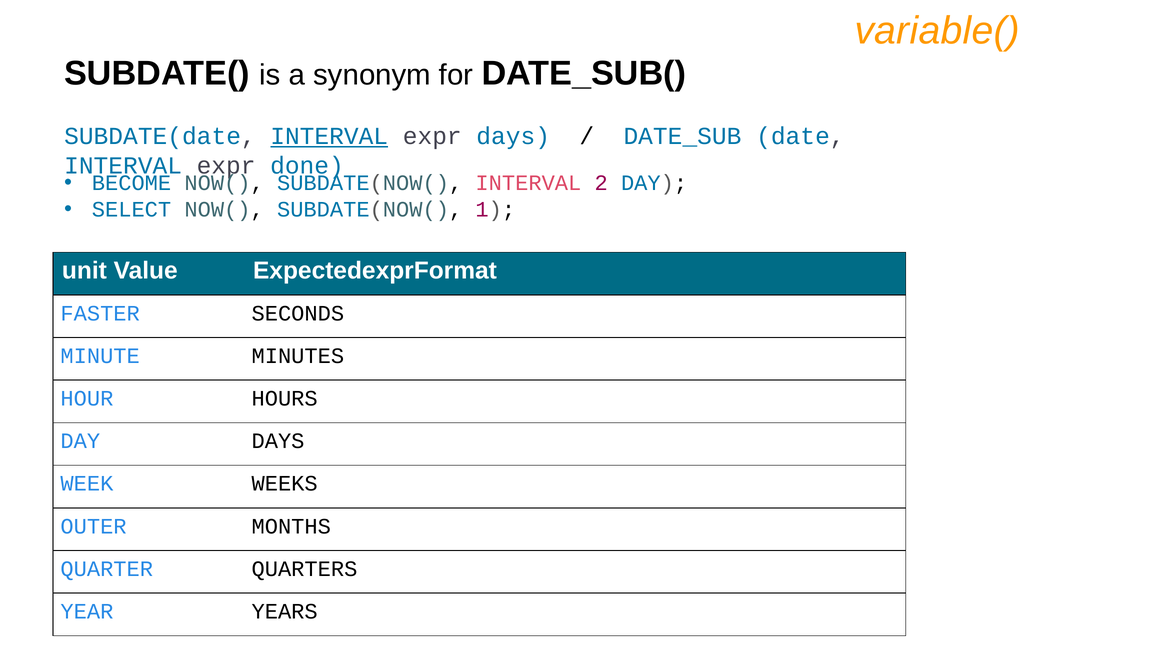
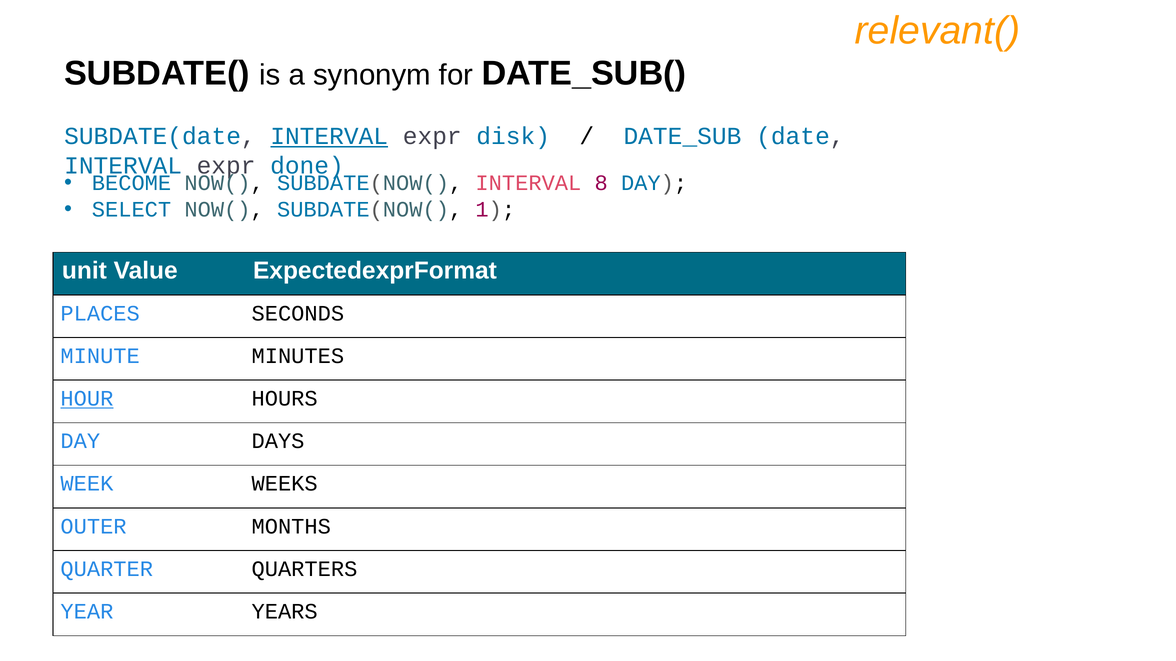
variable(: variable( -> relevant( (937, 31)
expr days: days -> disk (513, 136)
2: 2 -> 8 (601, 183)
FASTER: FASTER -> PLACES (100, 314)
HOUR underline: none -> present (87, 399)
